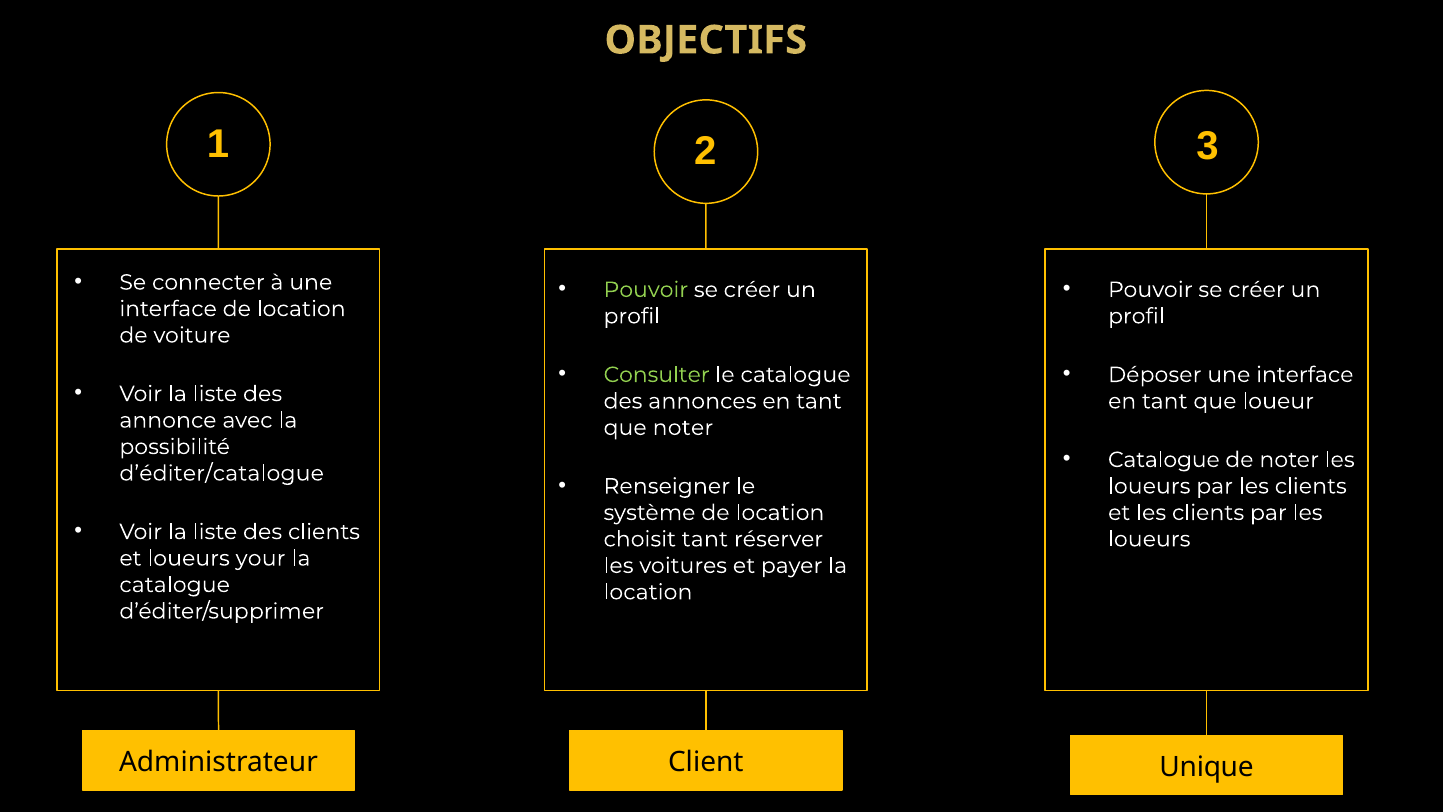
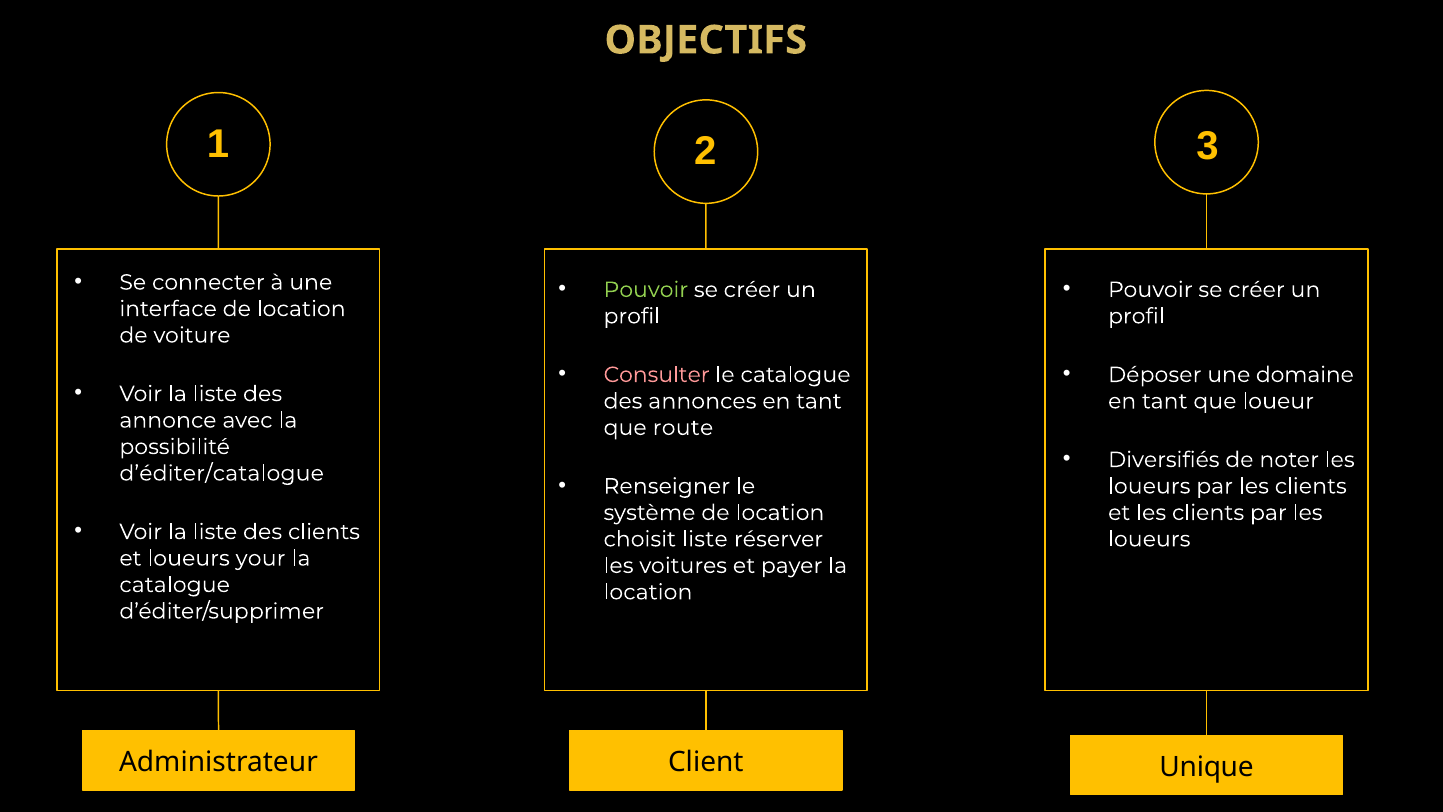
Consulter colour: light green -> pink (657, 375)
Déposer une interface: interface -> domaine (1305, 375)
que noter: noter -> route (683, 428)
Catalogue: Catalogue -> Diversifiés (1164, 460)
choisit tant: tant -> liste (705, 539)
